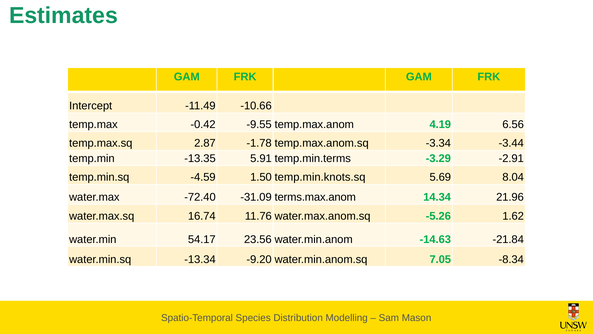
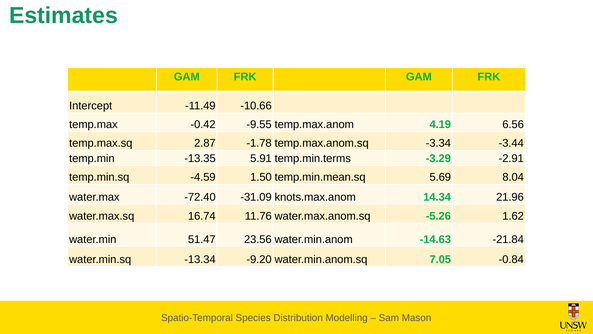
temp.min.knots.sq: temp.min.knots.sq -> temp.min.mean.sq (320, 177)
terms.max.anom: terms.max.anom -> knots.max.anom (315, 197)
54.17: 54.17 -> 51.47 (202, 239)
-8.34: -8.34 -> -0.84 (511, 259)
